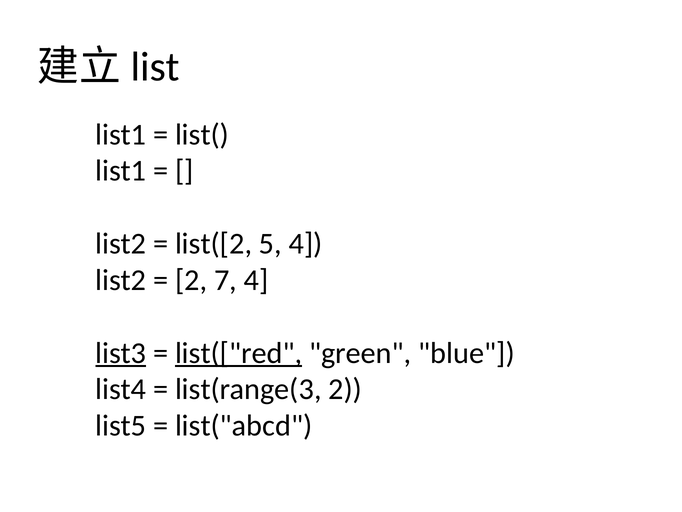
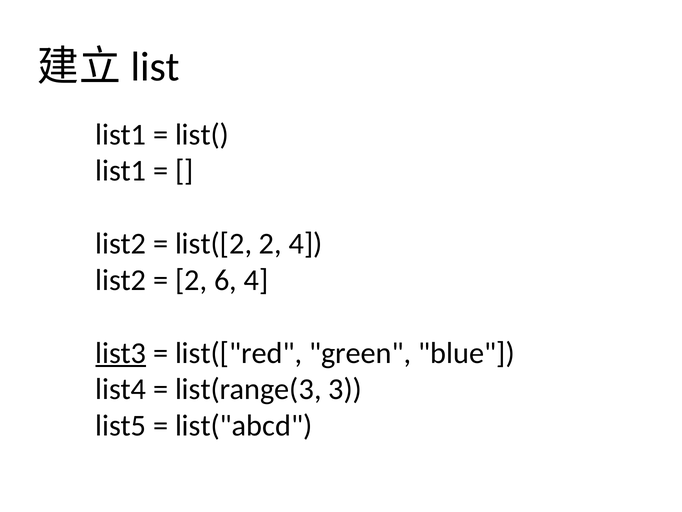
list([2 5: 5 -> 2 (270, 244)
7: 7 -> 6 (226, 280)
list(["red underline: present -> none (239, 353)
list(range(3 2: 2 -> 3 (345, 389)
